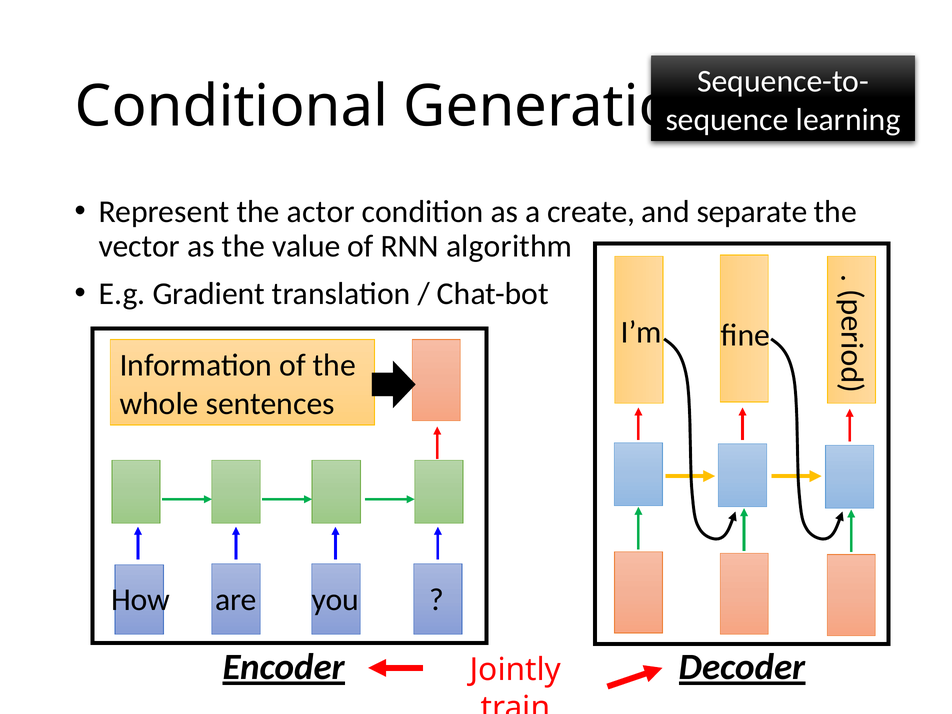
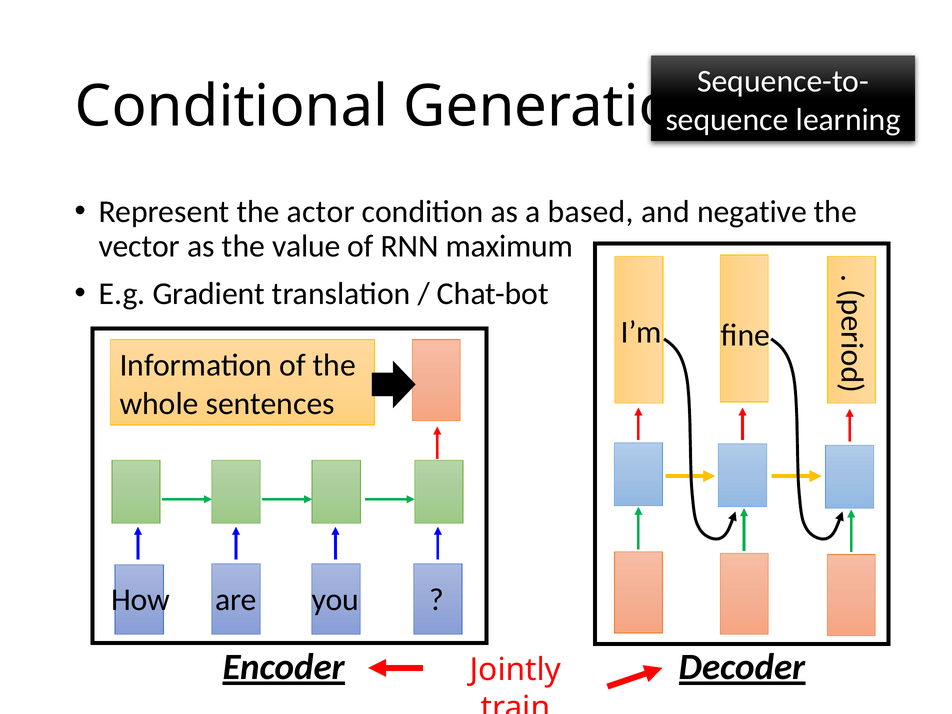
create: create -> based (591, 212)
separate: separate -> negative (752, 212)
algorithm: algorithm -> maximum (509, 246)
